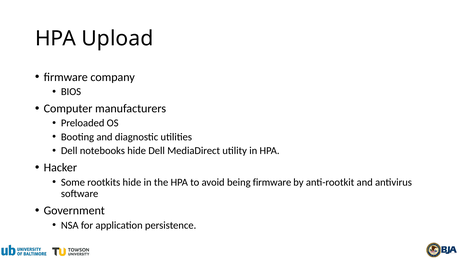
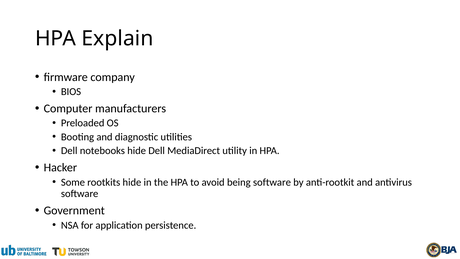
Upload: Upload -> Explain (117, 39)
being firmware: firmware -> software (272, 182)
